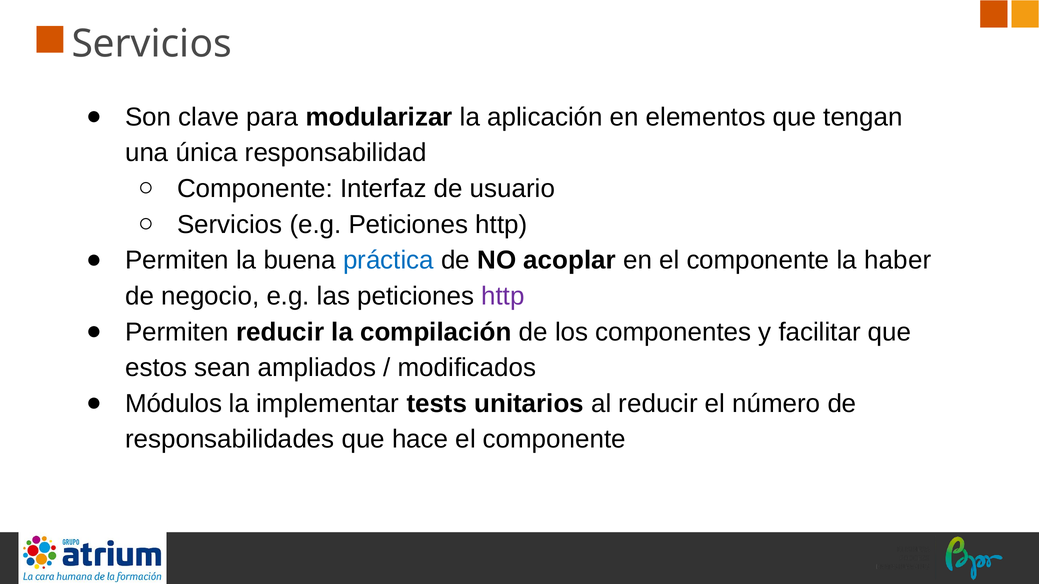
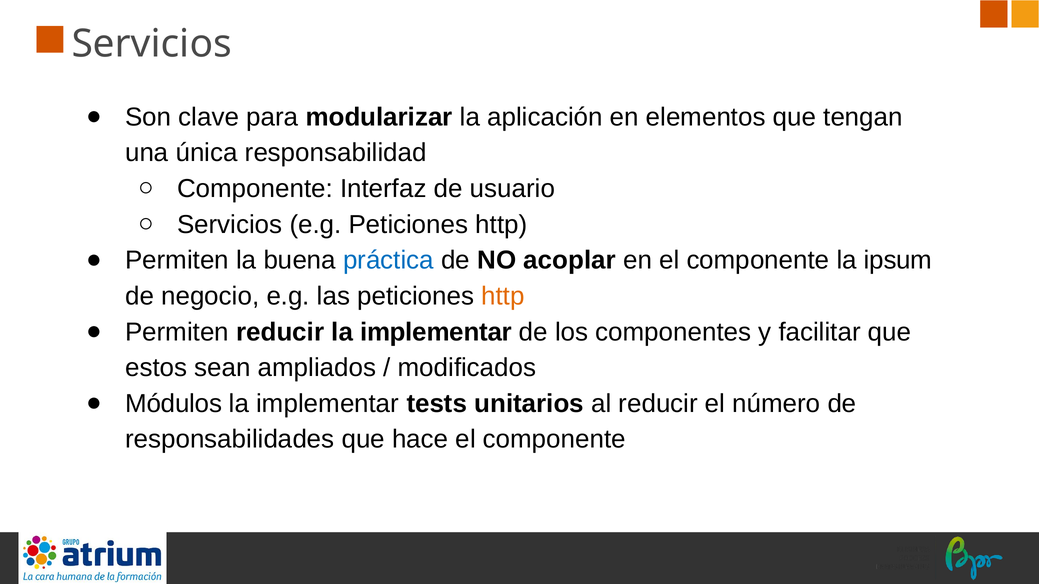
haber: haber -> ipsum (898, 261)
http colour: purple -> orange (503, 296)
reducir la compilación: compilación -> implementar (436, 332)
